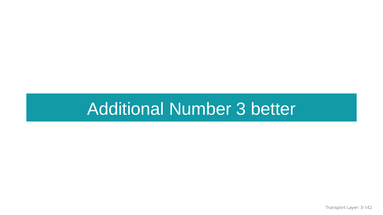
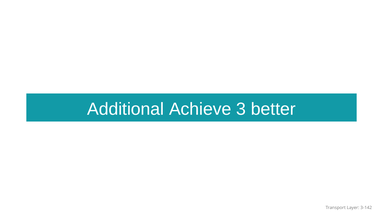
Number: Number -> Achieve (200, 109)
